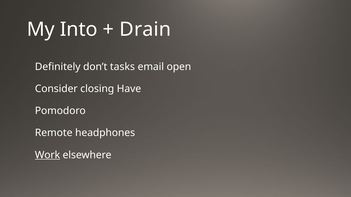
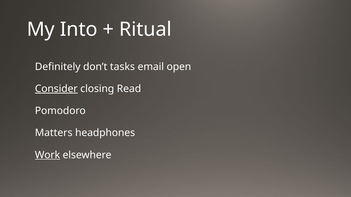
Drain: Drain -> Ritual (145, 29)
Consider underline: none -> present (56, 89)
Have: Have -> Read (129, 89)
Remote: Remote -> Matters (54, 133)
